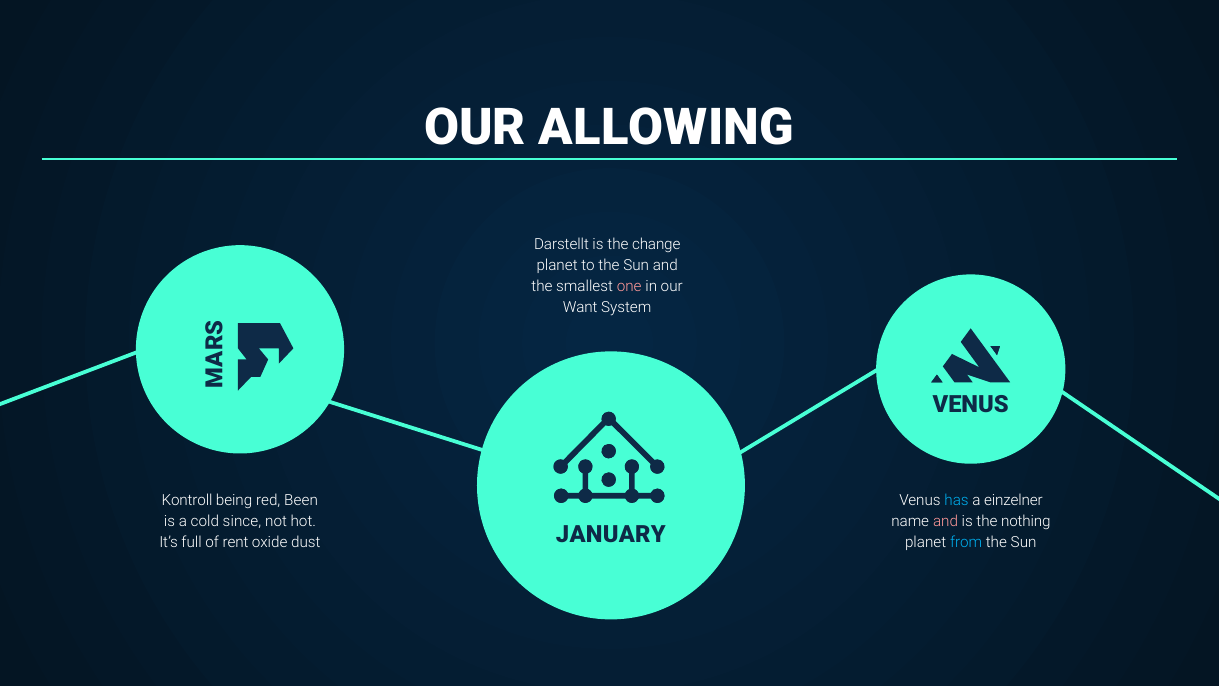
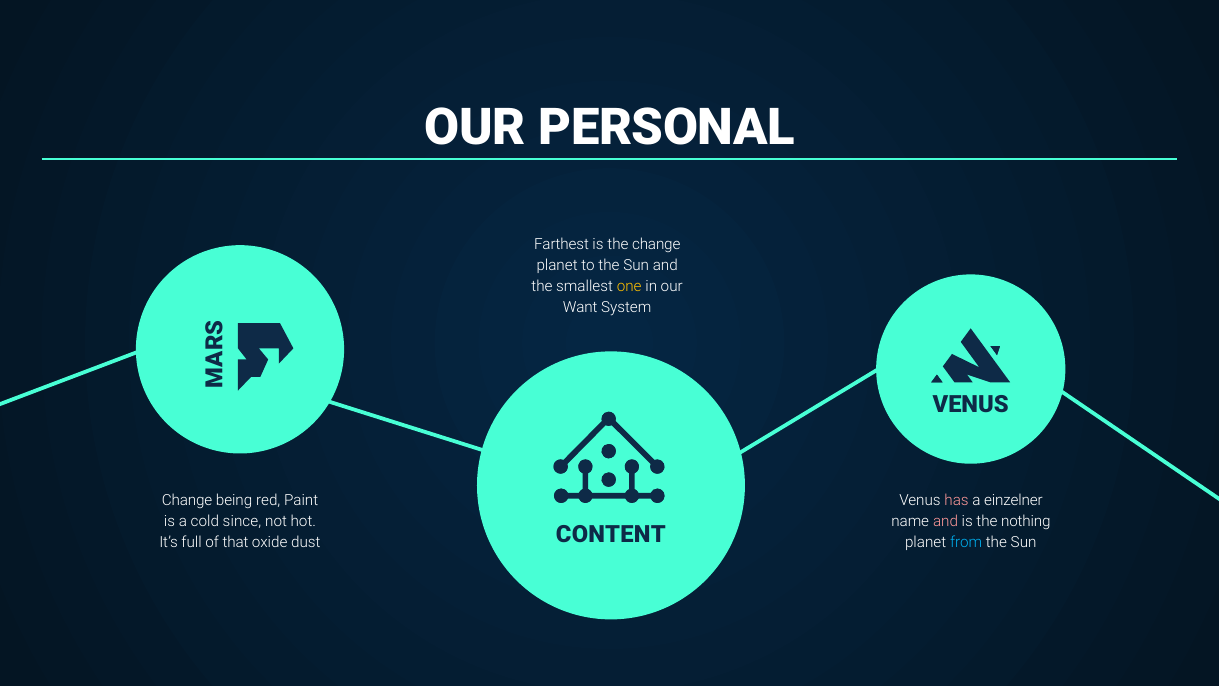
ALLOWING: ALLOWING -> PERSONAL (667, 128)
Darstellt: Darstellt -> Farthest (561, 244)
one colour: pink -> yellow (629, 286)
Kontroll: Kontroll -> Change (187, 500)
Been: Been -> Paint (301, 500)
has colour: light blue -> pink (957, 500)
JANUARY: JANUARY -> CONTENT (611, 534)
rent: rent -> that (236, 542)
